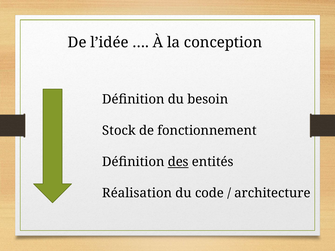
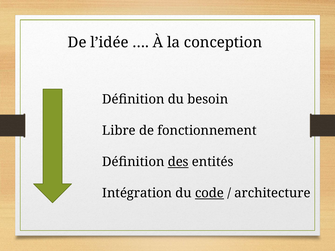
Stock: Stock -> Libre (119, 131)
Réalisation: Réalisation -> Intégration (137, 193)
code underline: none -> present (209, 193)
